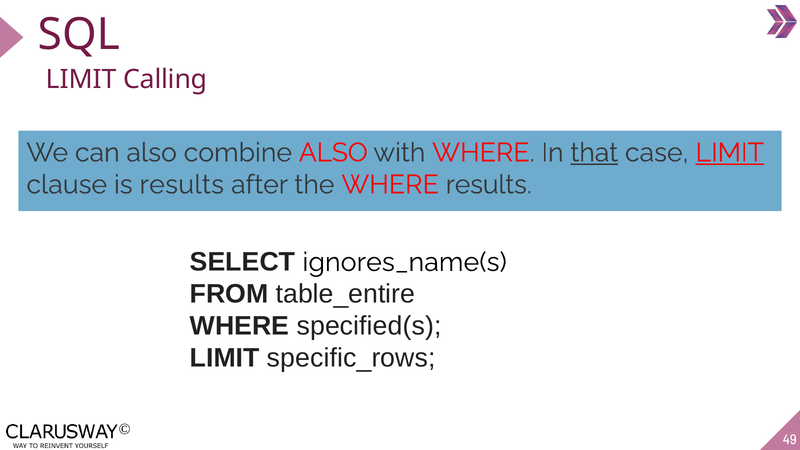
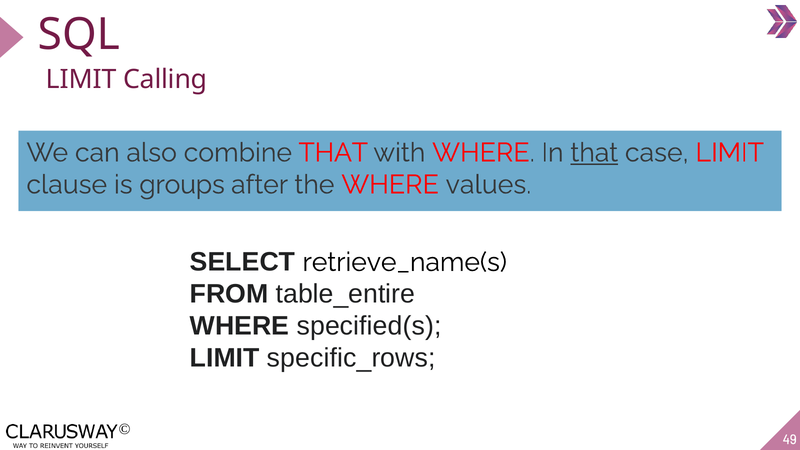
combine ALSO: ALSO -> THAT (333, 153)
LIMIT underline: present -> none (730, 153)
is results: results -> groups (182, 185)
WHERE results: results -> values (488, 185)
ignores_name(s: ignores_name(s -> retrieve_name(s (405, 262)
